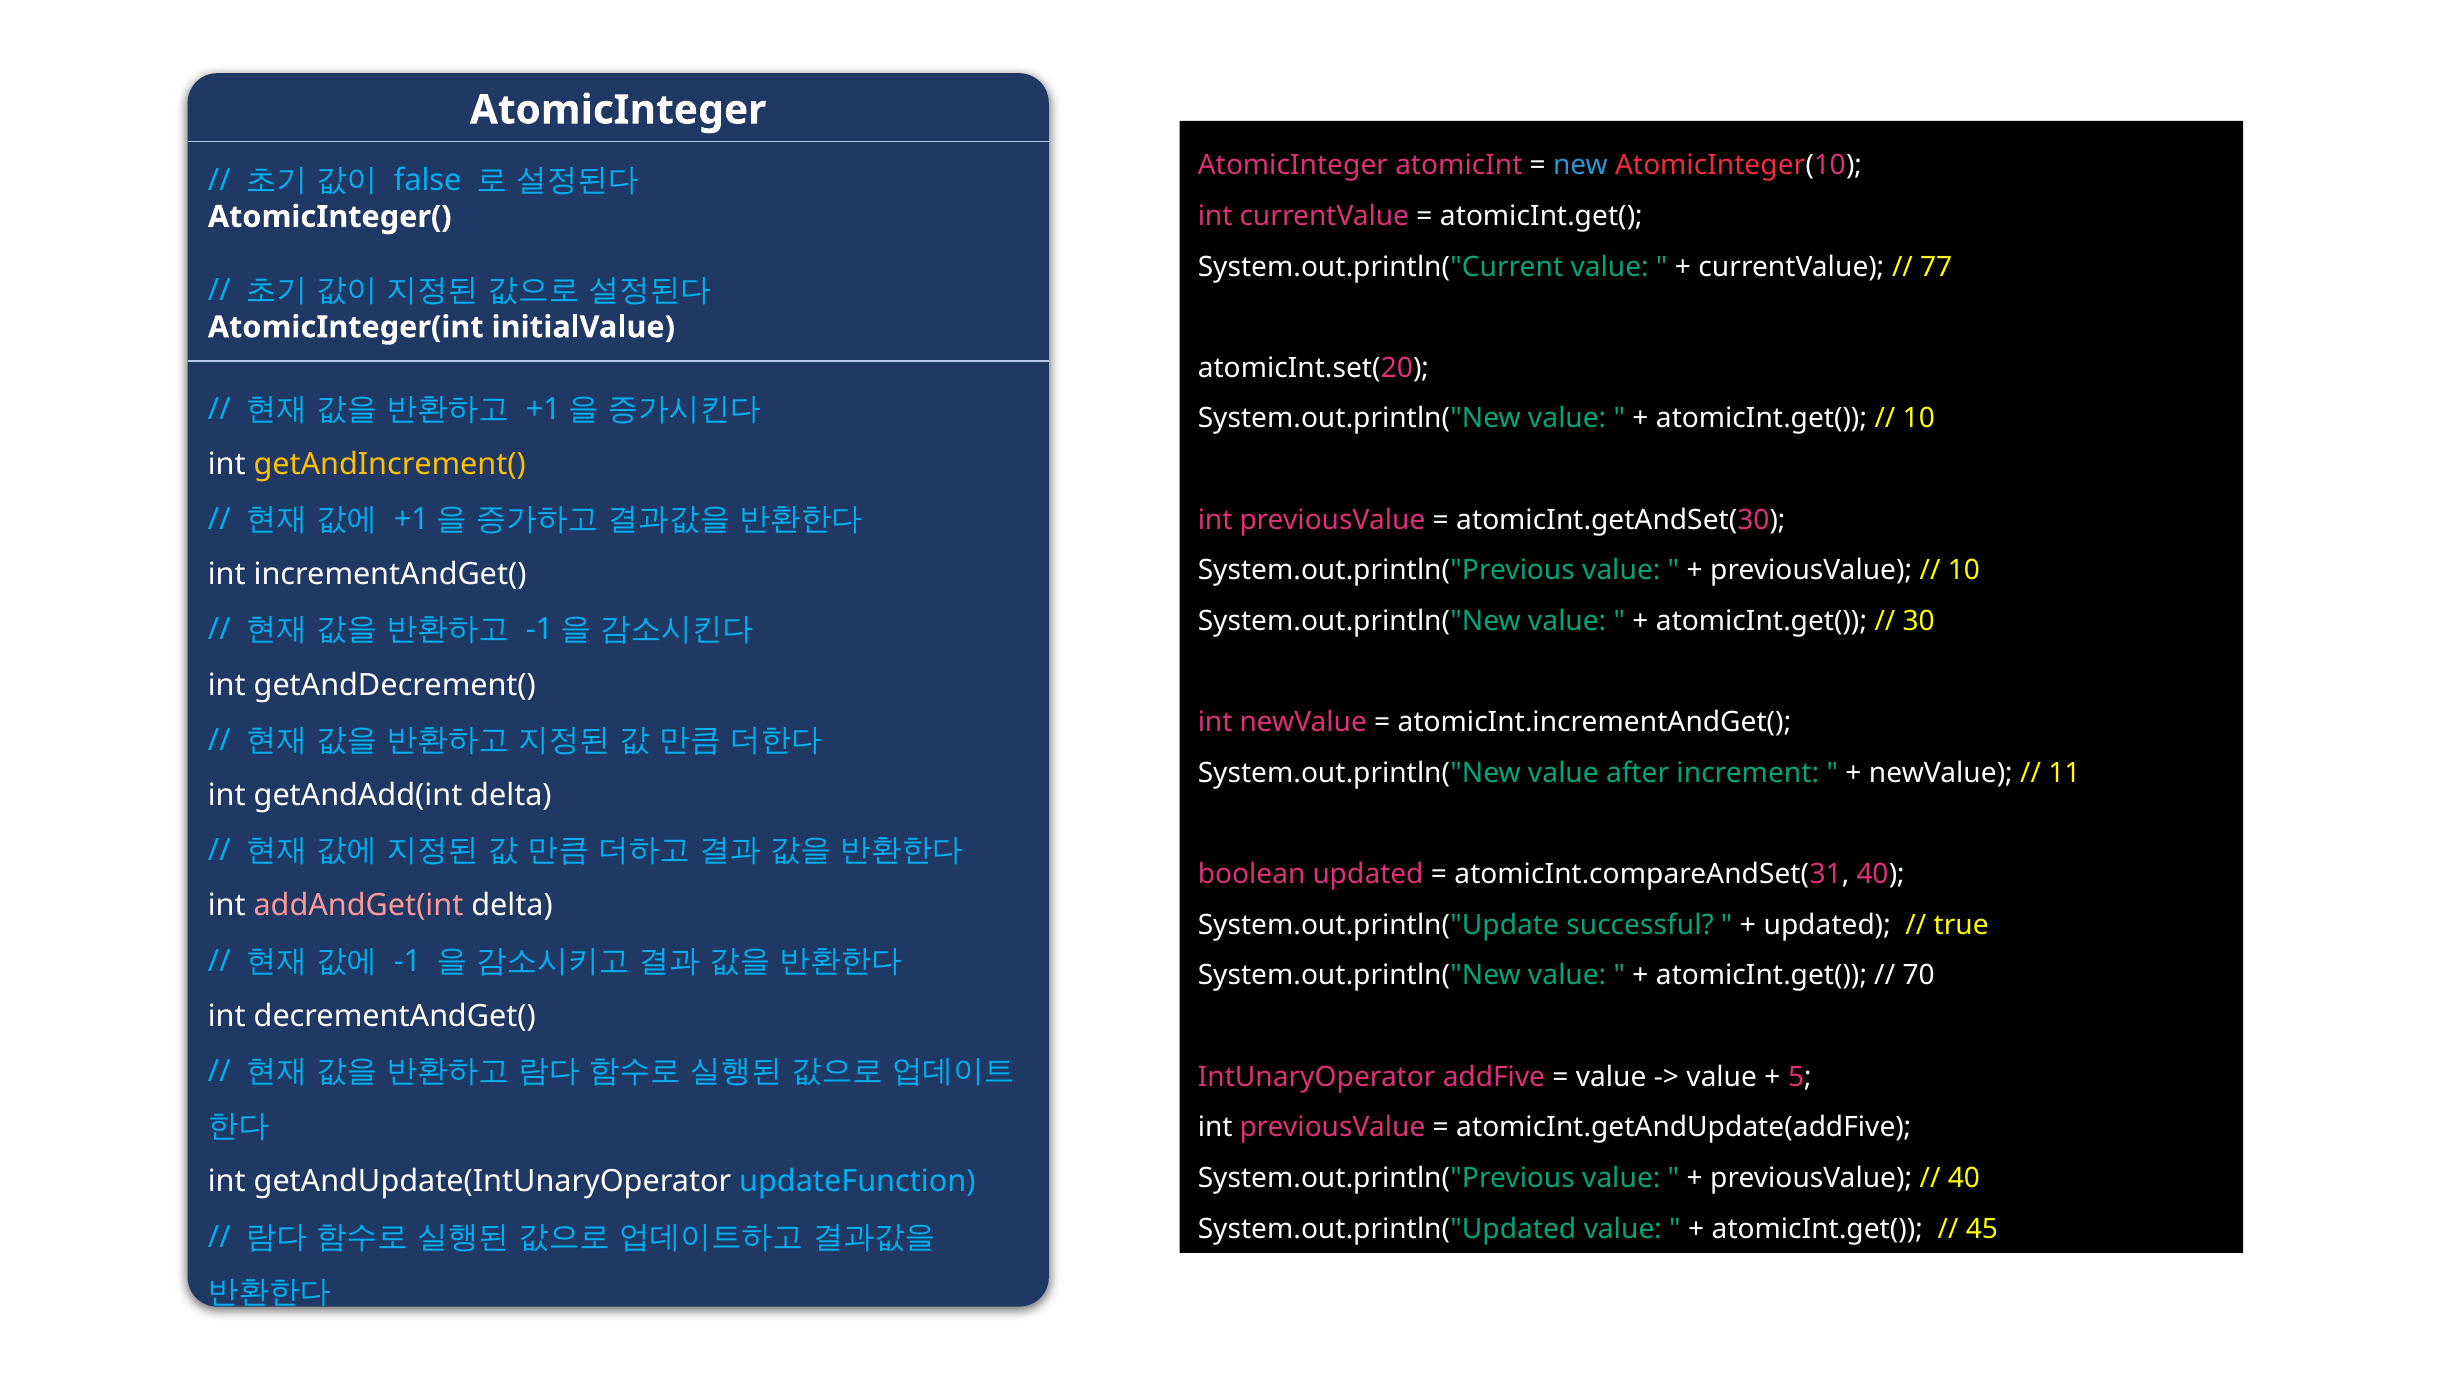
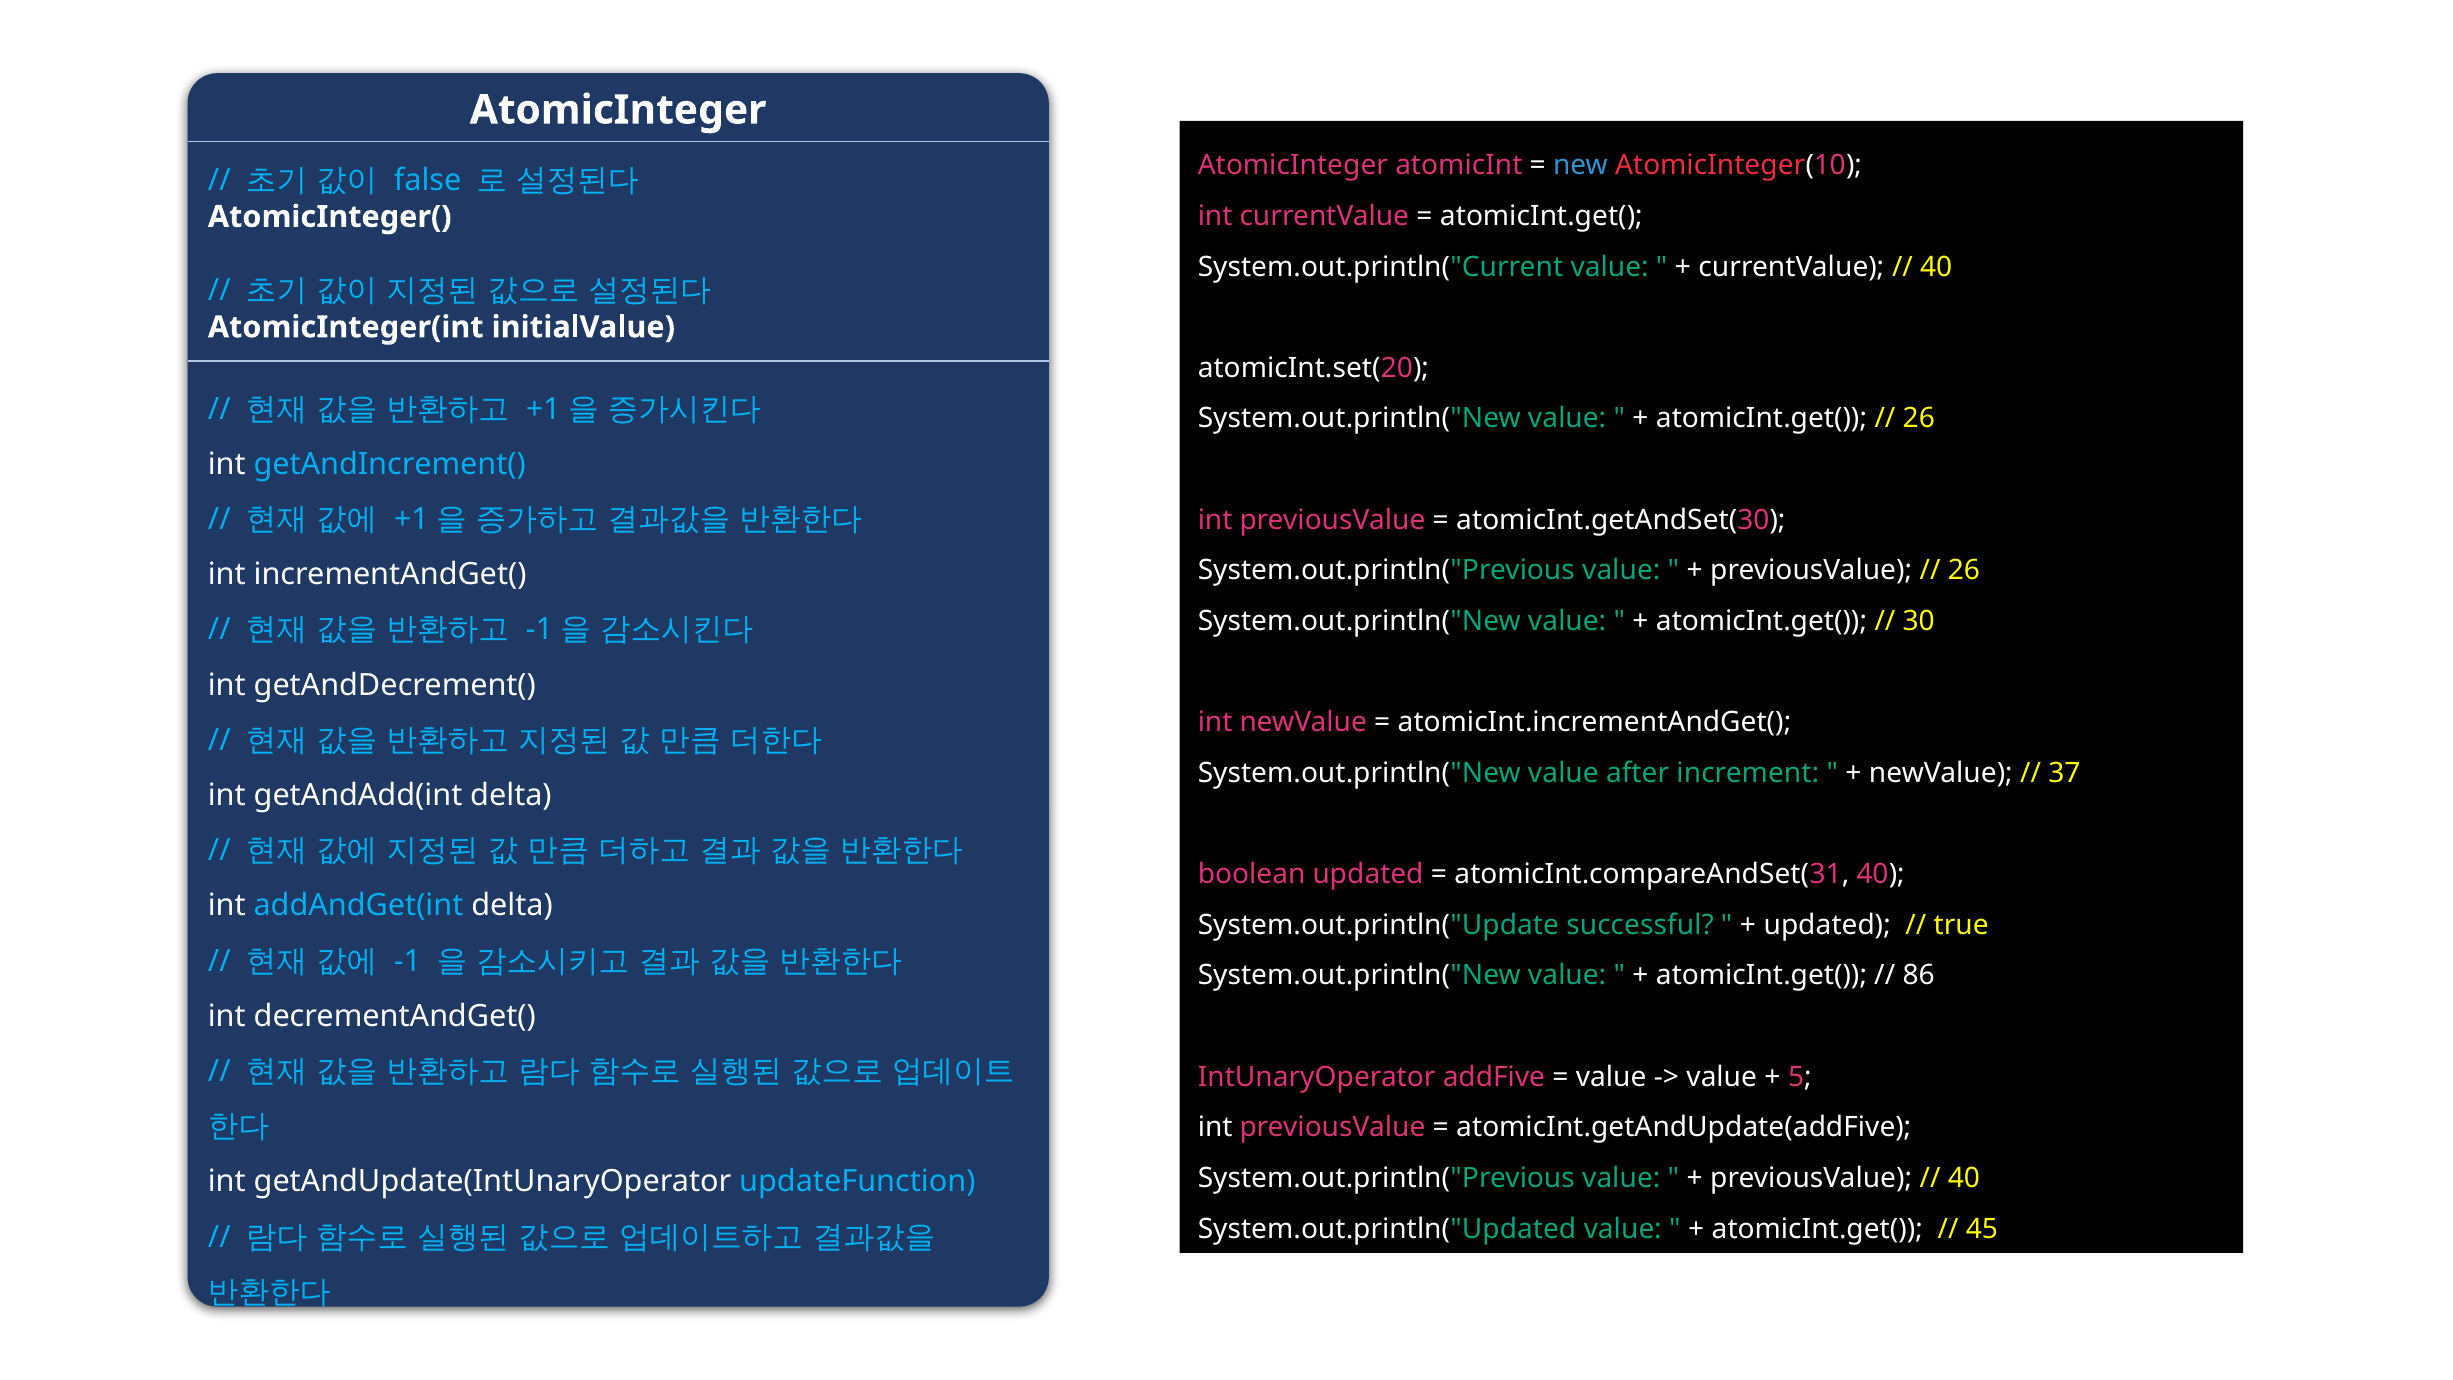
77: 77 -> 40 (1936, 267)
10: 10 -> 26 (1919, 419)
getAndIncrement( colour: yellow -> light blue (390, 464)
10: 10 -> 26 (1964, 571)
11: 11 -> 37 (2064, 773)
addAndGet(int colour: pink -> light blue (358, 906)
70: 70 -> 86 (1919, 976)
